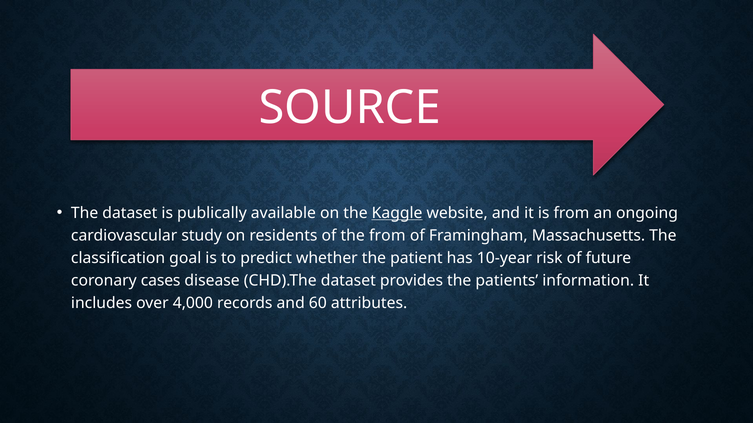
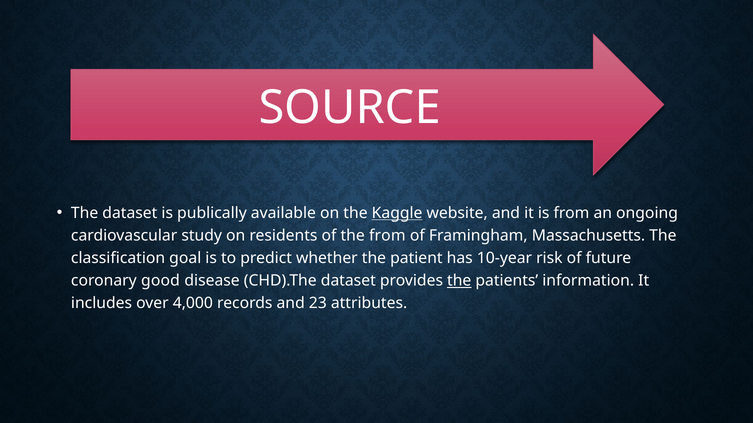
cases: cases -> good (161, 281)
the underline: none -> present (459, 281)
60: 60 -> 23 (318, 304)
